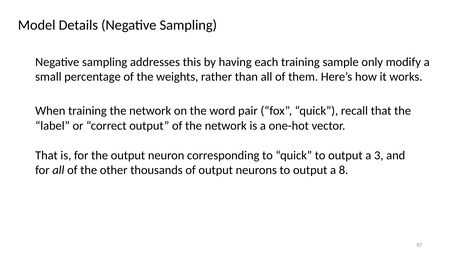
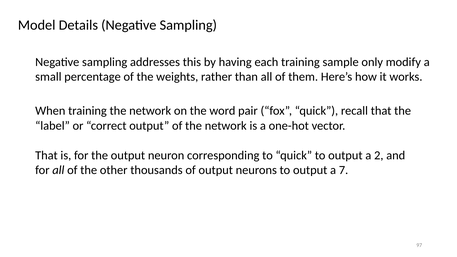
3: 3 -> 2 (379, 155)
8: 8 -> 7 (344, 170)
